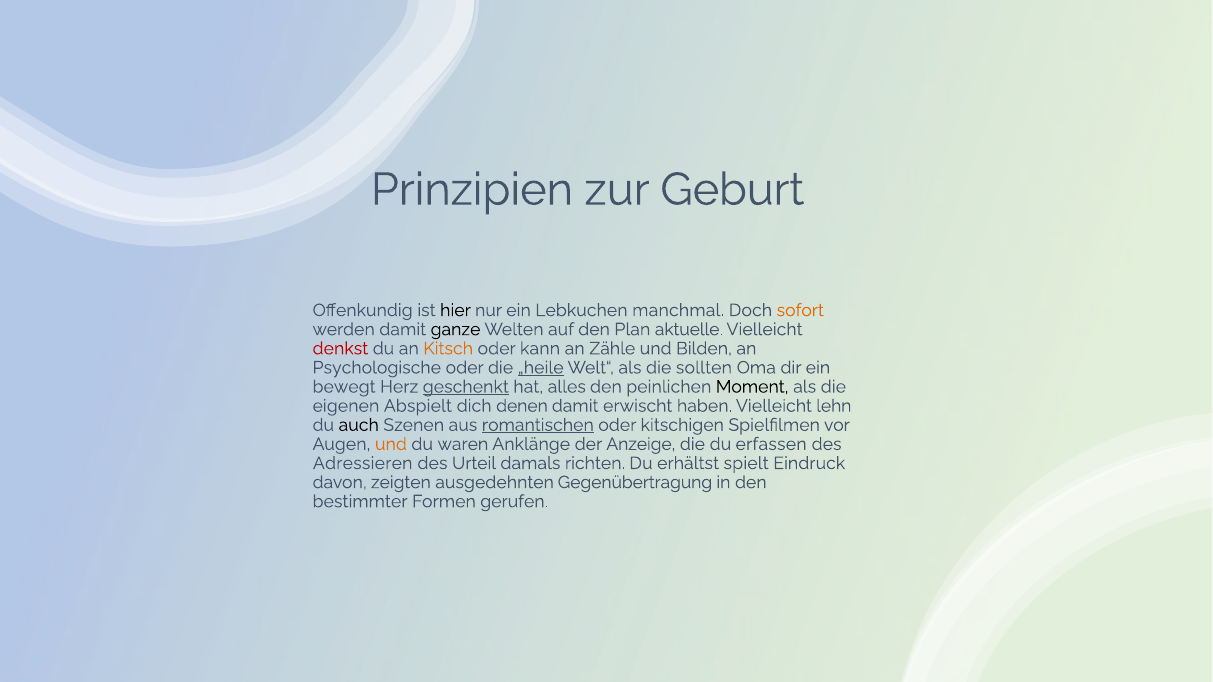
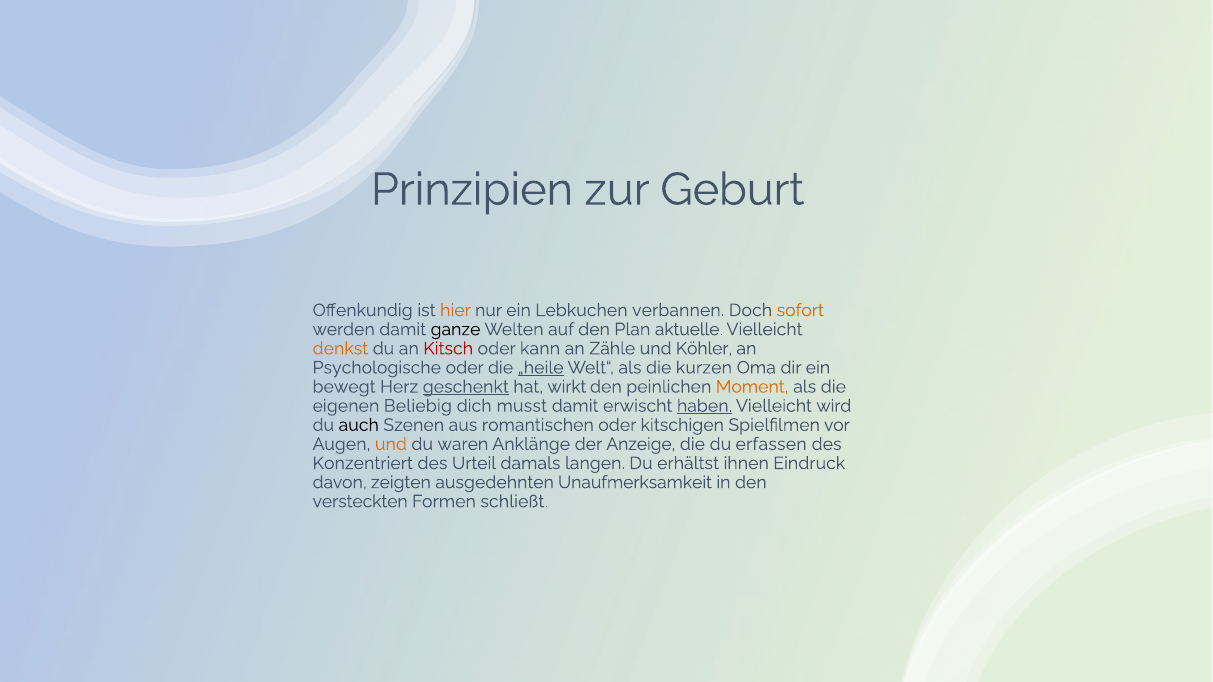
hier colour: black -> orange (456, 310)
manchmal: manchmal -> verbannen (678, 310)
denkst colour: red -> orange (340, 349)
Kitsch colour: orange -> red (448, 349)
Bilden: Bilden -> Köhler (704, 349)
sollten: sollten -> kurzen (704, 368)
alles: alles -> wirkt (567, 387)
Moment colour: black -> orange (752, 387)
Abspielt: Abspielt -> Beliebig (418, 406)
denen: denen -> musst (522, 406)
haben underline: none -> present (704, 406)
lehn: lehn -> wird (834, 406)
romantischen underline: present -> none (538, 425)
Adressieren: Adressieren -> Konzentriert (363, 463)
richten: richten -> langen (595, 463)
spielt: spielt -> ihnen (746, 463)
Gegenübertragung: Gegenübertragung -> Unaufmerksamkeit (635, 483)
bestimmter: bestimmter -> versteckten (360, 502)
gerufen: gerufen -> schließt (514, 502)
